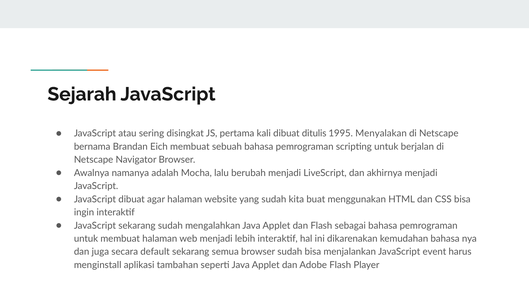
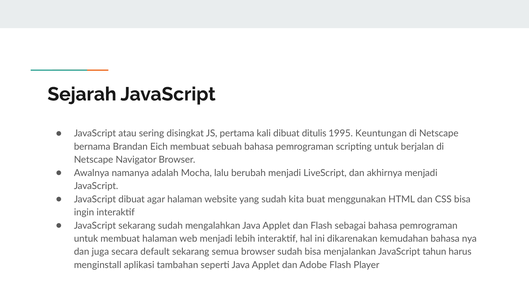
Menyalakan: Menyalakan -> Keuntungan (381, 134)
event: event -> tahun (434, 252)
